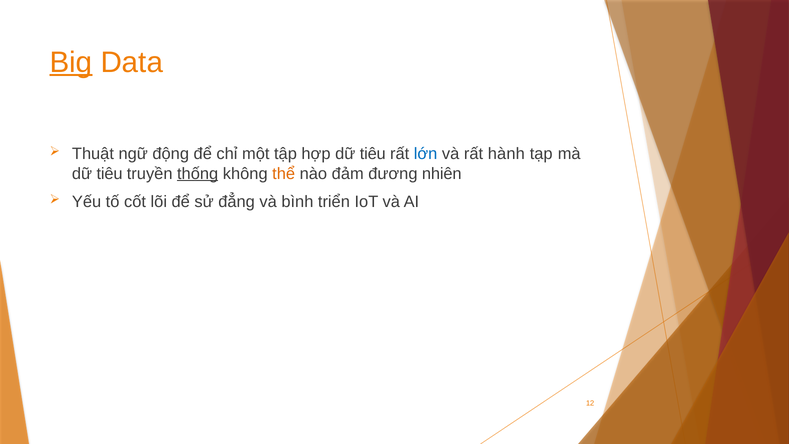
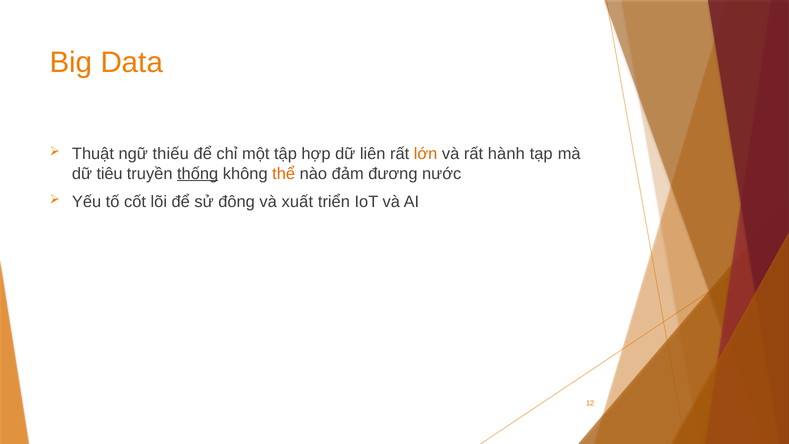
Big underline: present -> none (71, 62)
động: động -> thiếu (171, 154)
hợp dữ tiêu: tiêu -> liên (373, 154)
lớn colour: blue -> orange (426, 154)
nhiên: nhiên -> nước (442, 174)
đẳng: đẳng -> đông (237, 202)
bình: bình -> xuất (297, 202)
